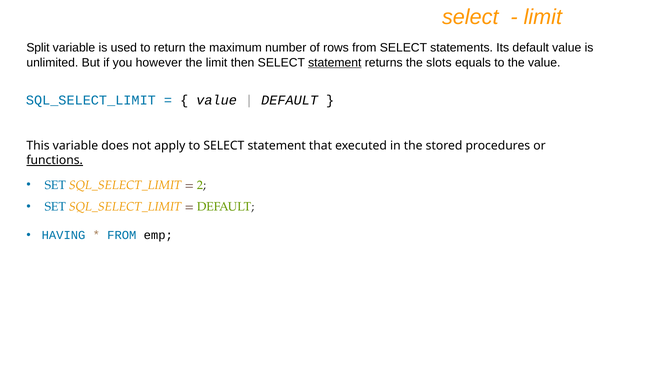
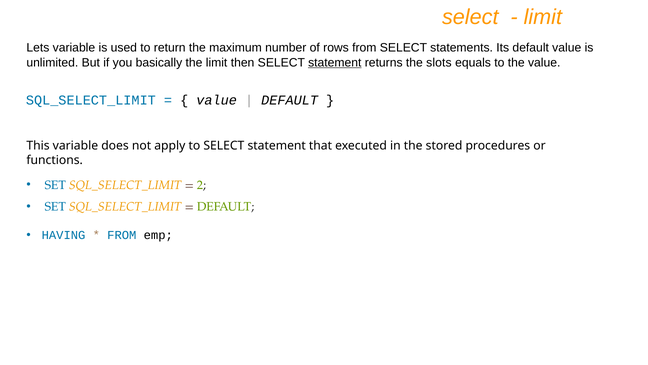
Split: Split -> Lets (38, 48)
however: however -> basically (159, 62)
functions underline: present -> none (55, 160)
